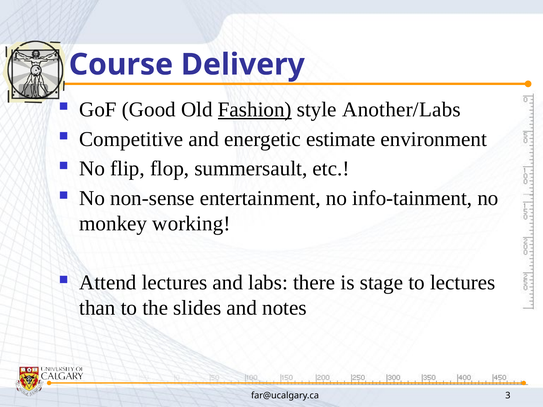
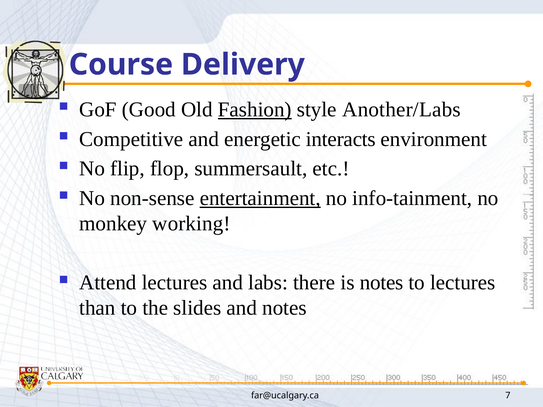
estimate: estimate -> interacts (341, 139)
entertainment underline: none -> present (260, 198)
is stage: stage -> notes (382, 283)
3: 3 -> 7 (508, 396)
